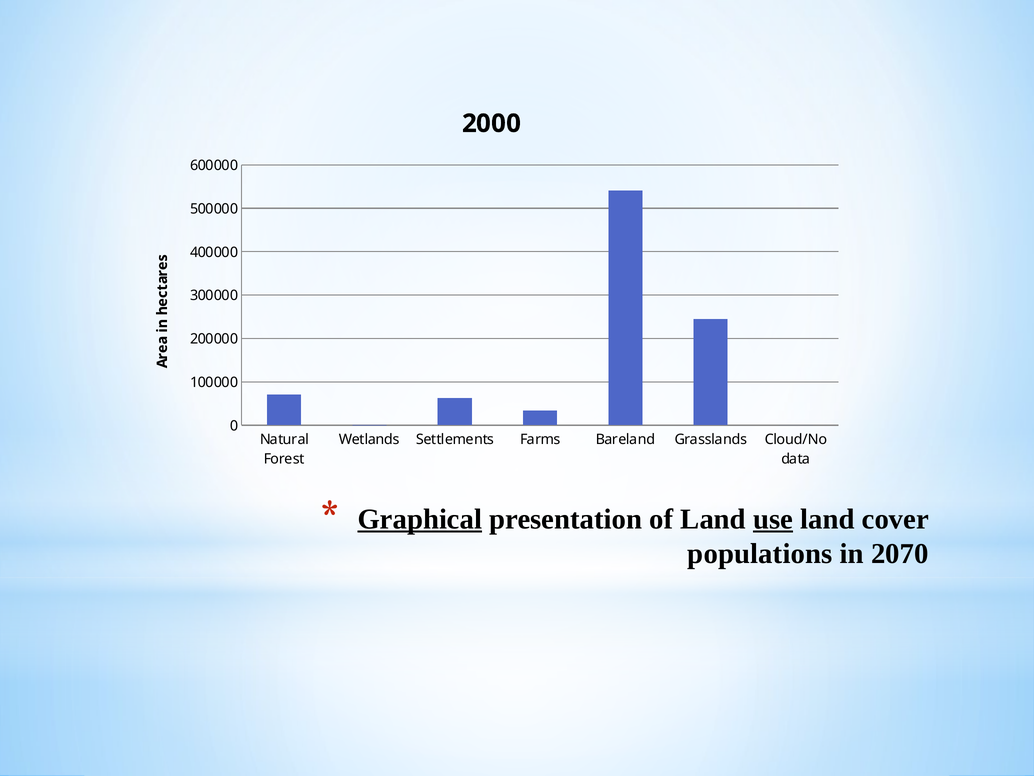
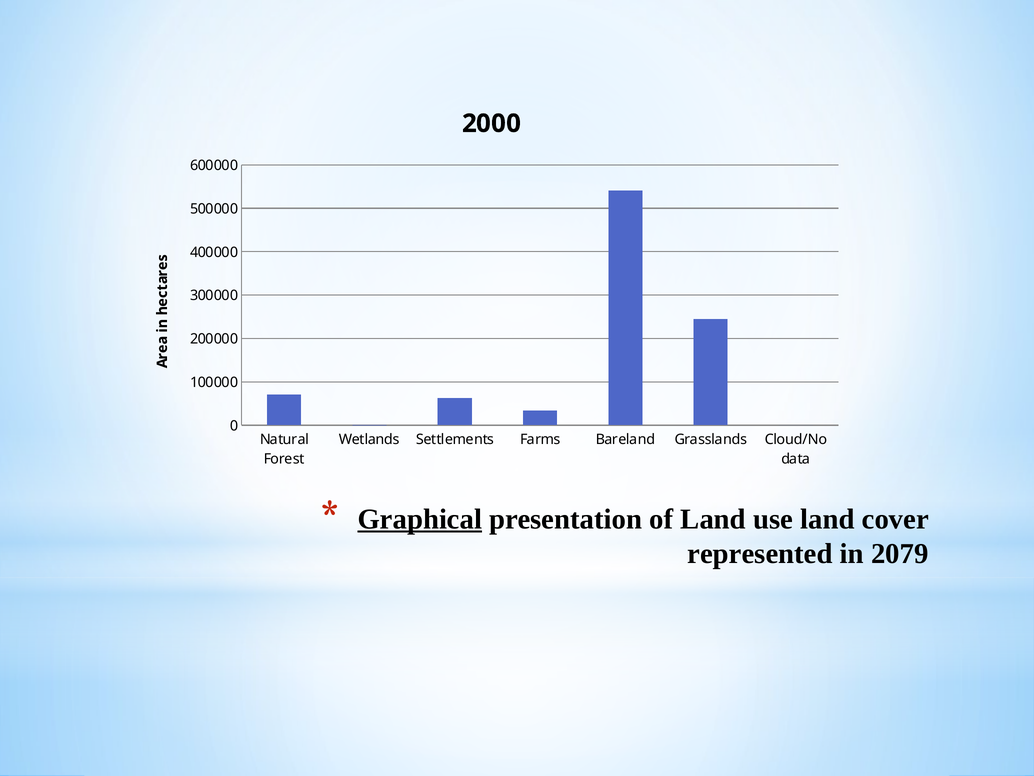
use underline: present -> none (773, 519)
populations: populations -> represented (760, 553)
2070: 2070 -> 2079 (900, 553)
